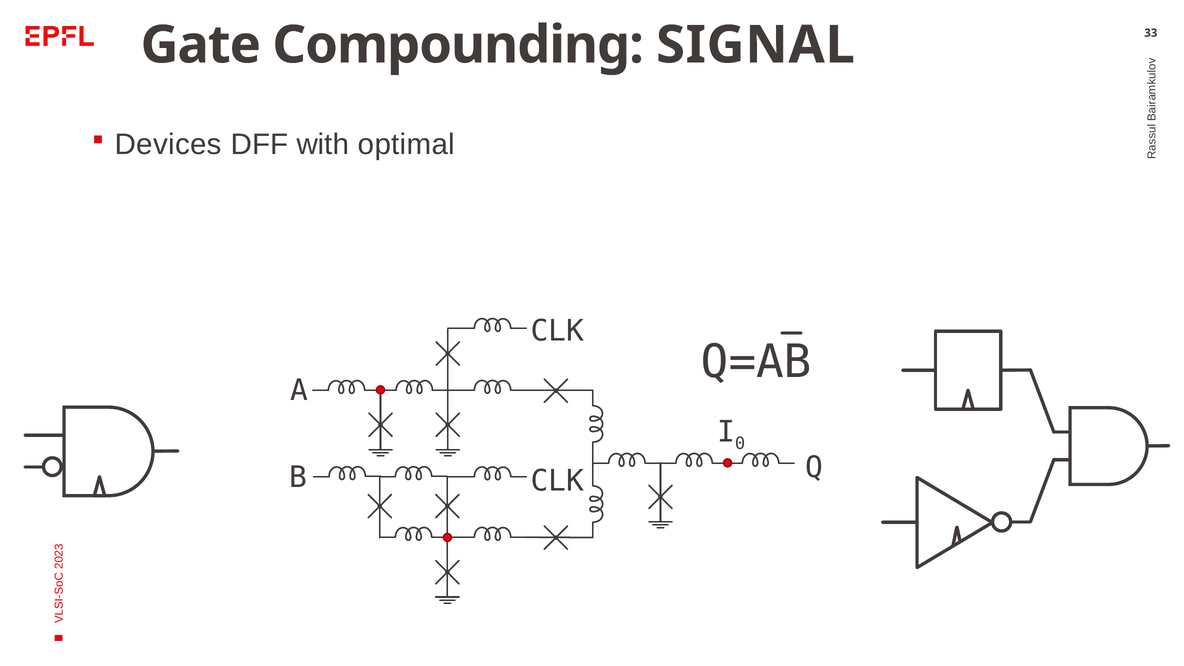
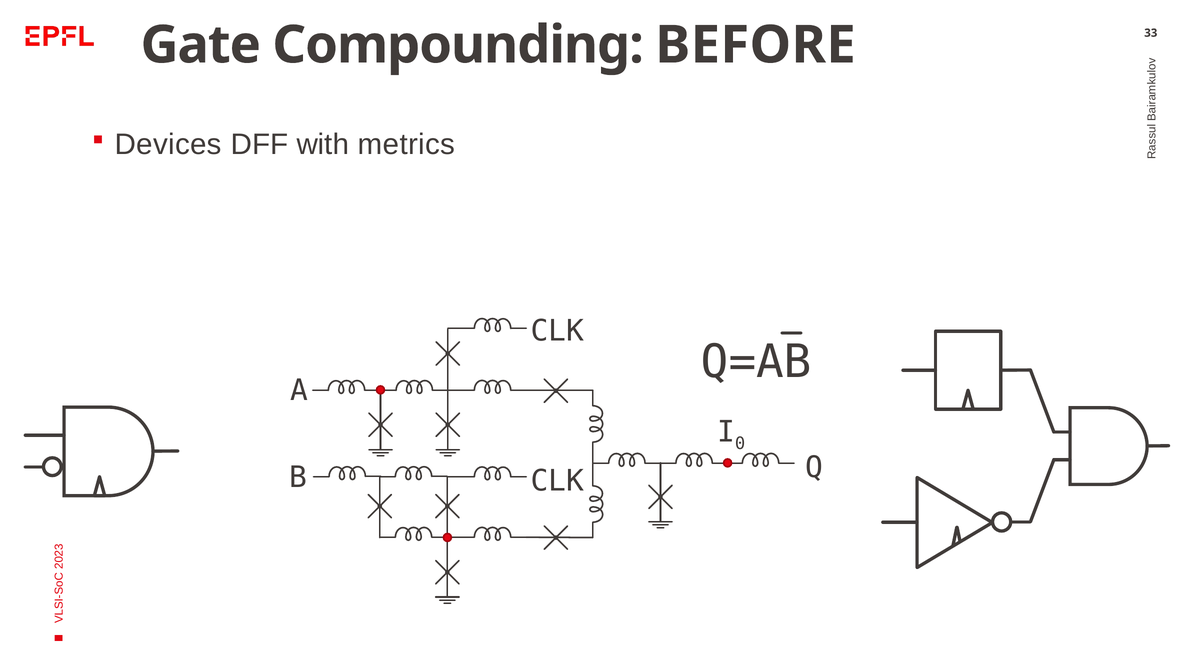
SIGNAL: SIGNAL -> BEFORE (756, 45)
optimal: optimal -> metrics (406, 144)
